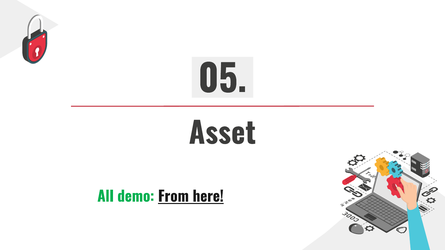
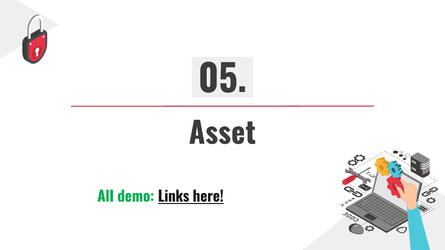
From: From -> Links (174, 197)
